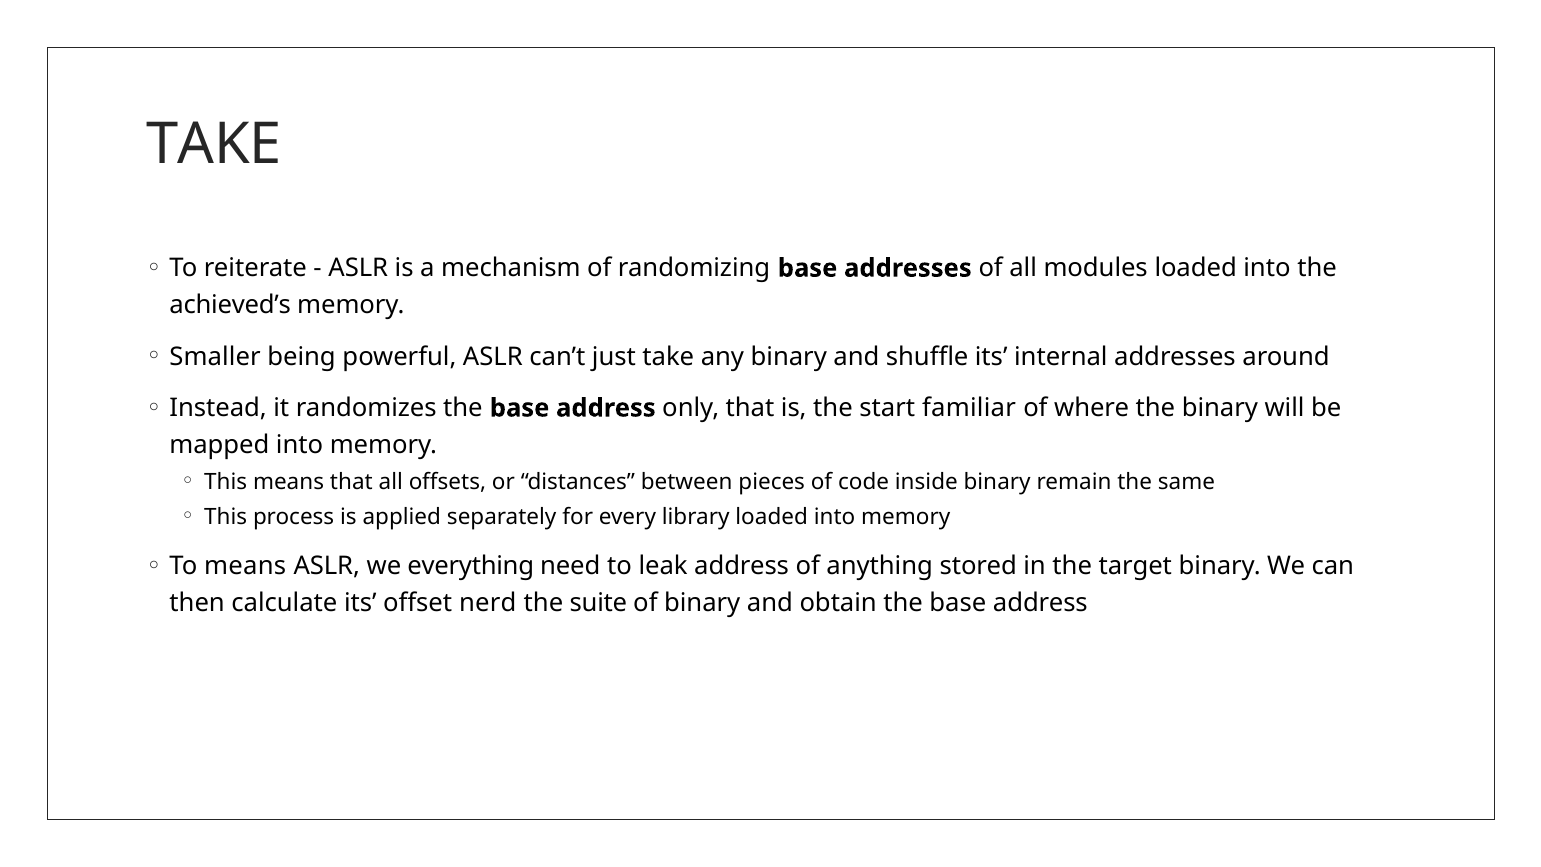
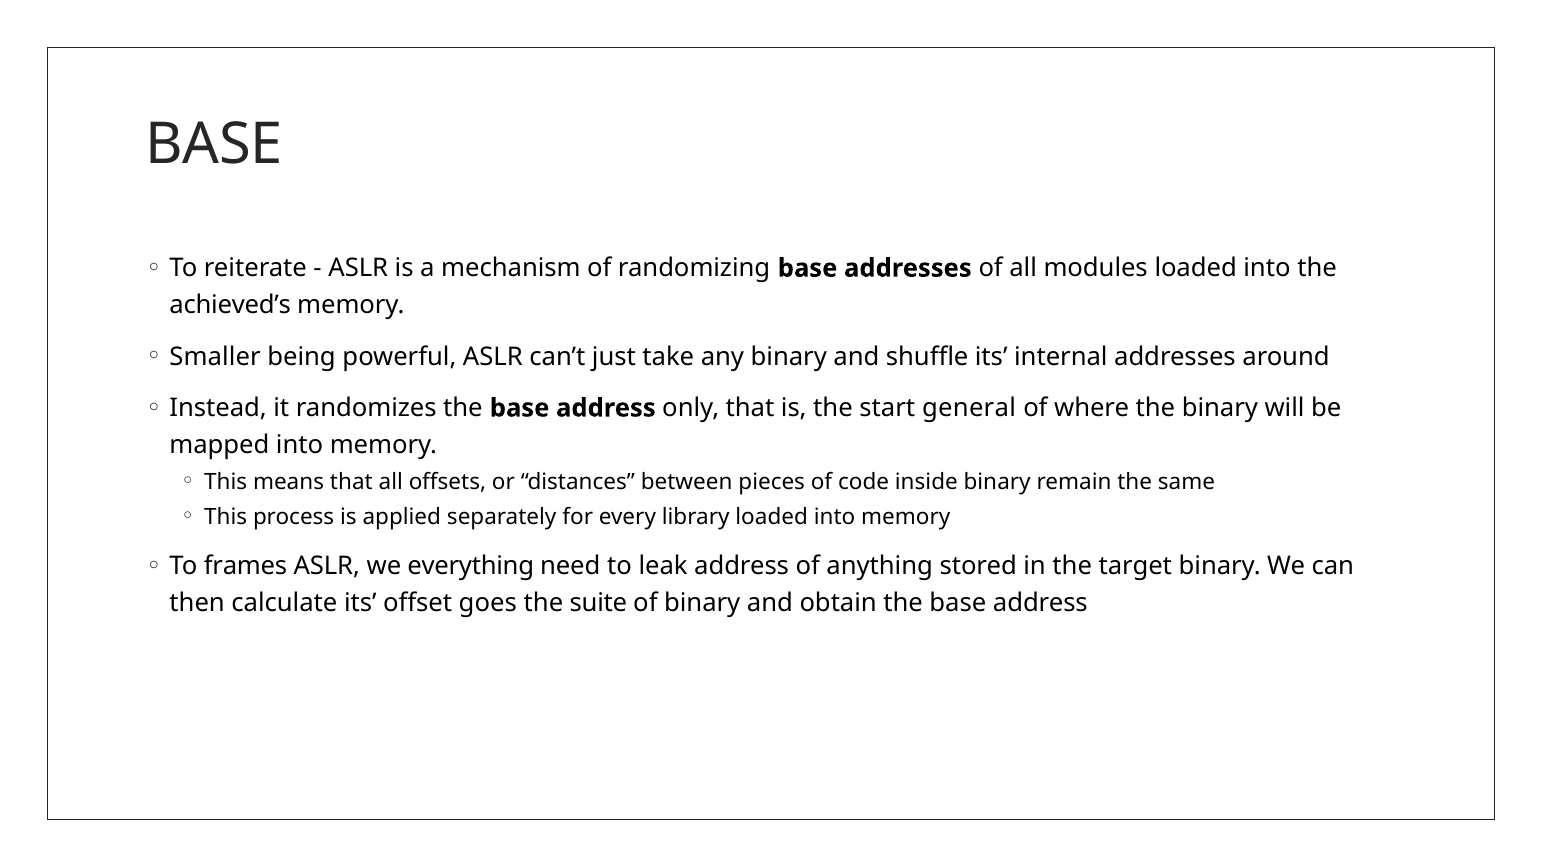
TAKE: TAKE -> BASE (214, 145)
familiar: familiar -> general (969, 408)
To means: means -> frames (245, 566)
nerd: nerd -> goes (488, 603)
